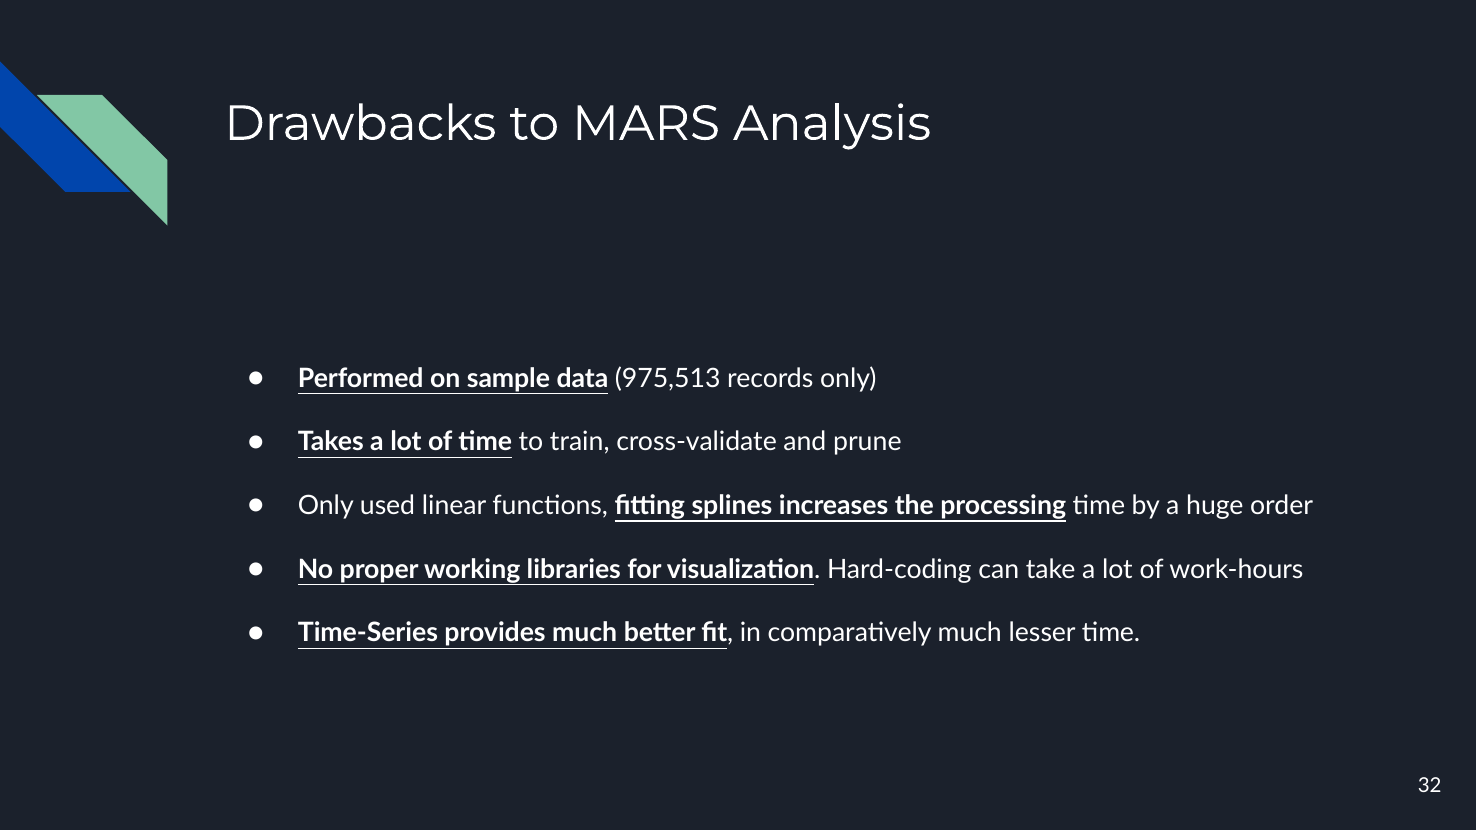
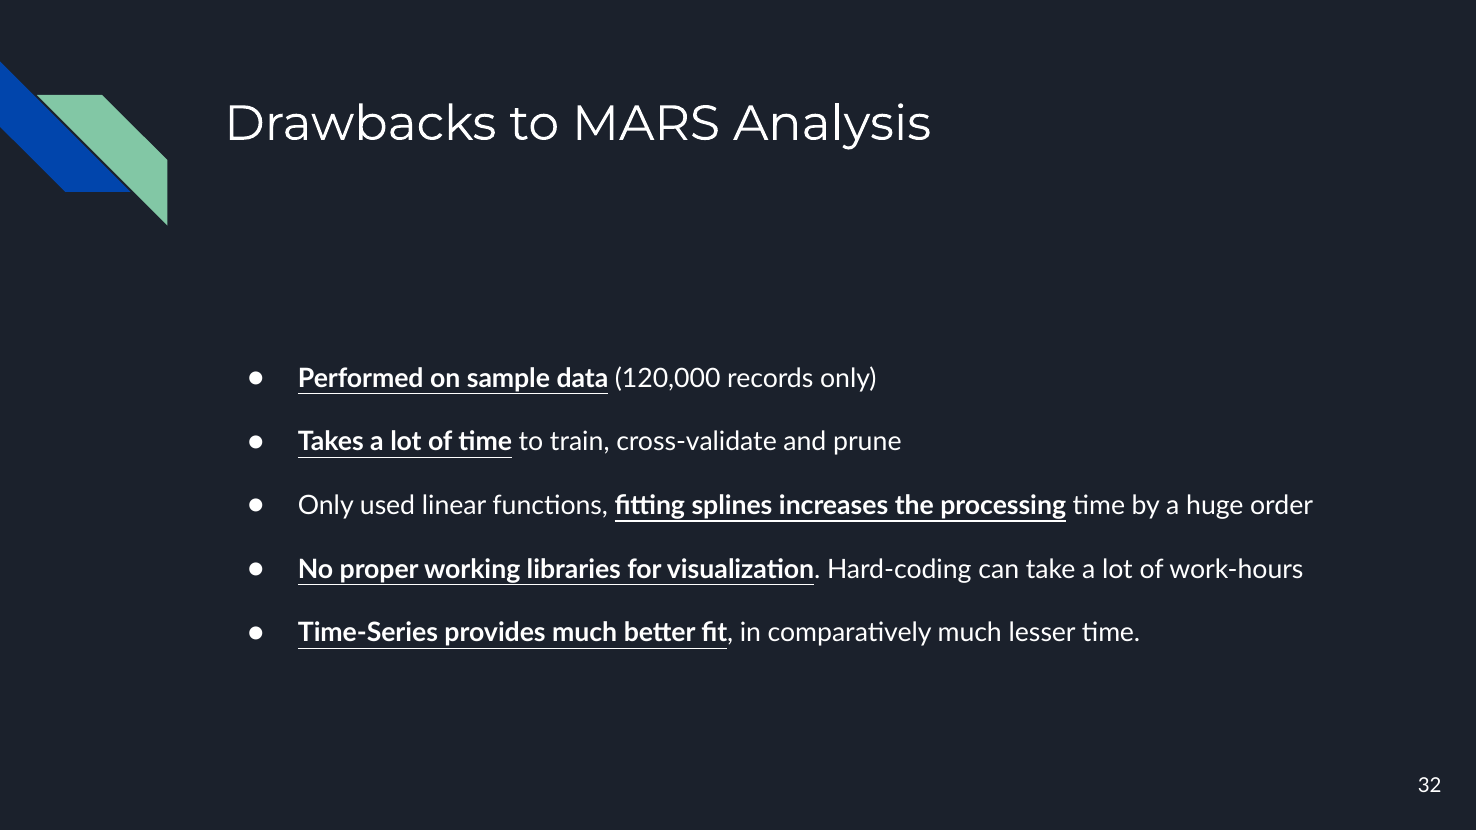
975,513: 975,513 -> 120,000 (668, 378)
